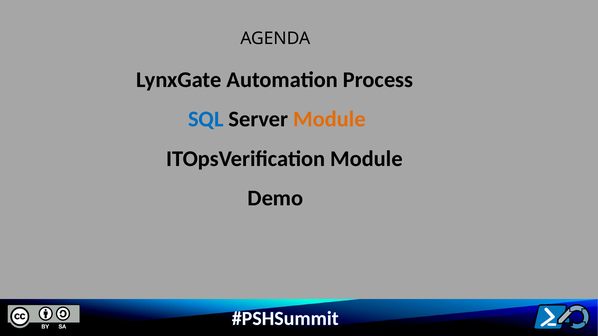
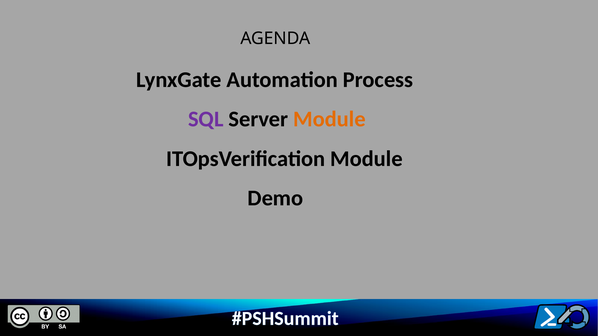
SQL colour: blue -> purple (206, 119)
